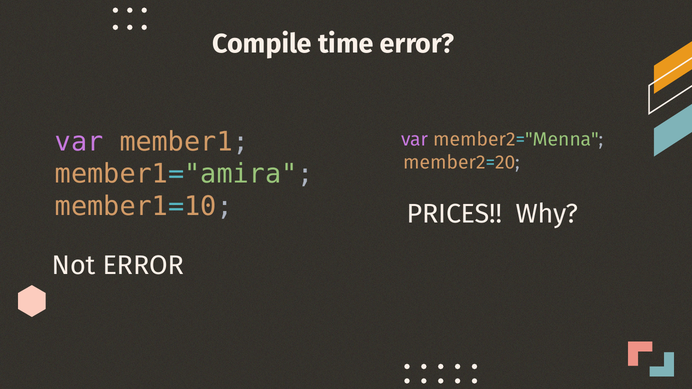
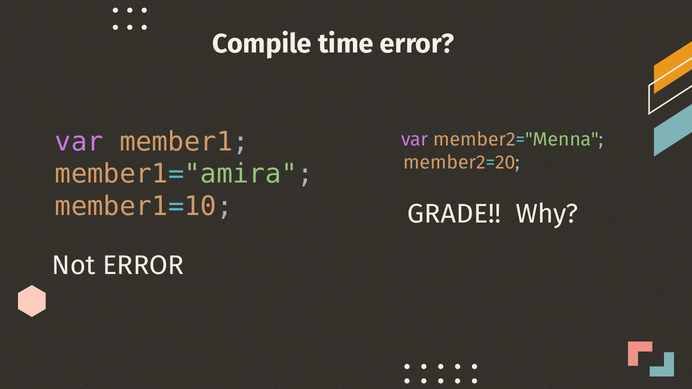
PRICES: PRICES -> GRADE (454, 214)
